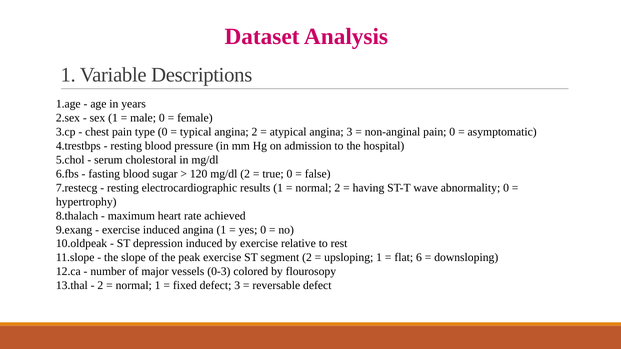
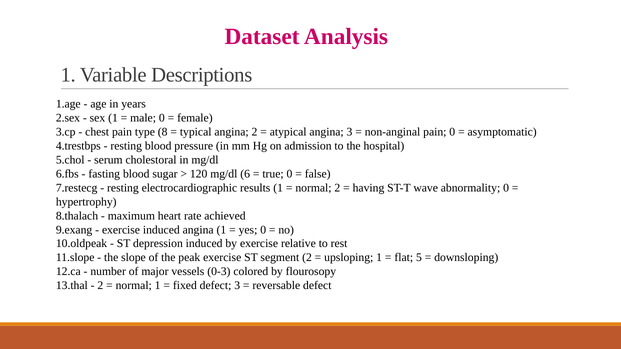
type 0: 0 -> 8 (163, 132)
mg/dl 2: 2 -> 6 (245, 174)
6: 6 -> 5 (419, 258)
